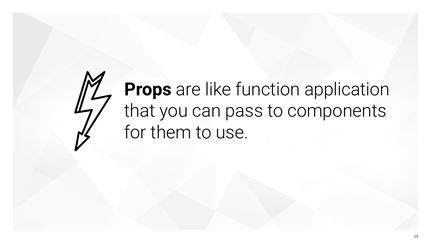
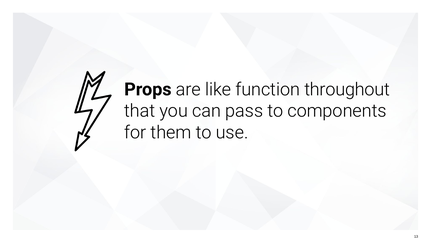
application: application -> throughout (347, 89)
